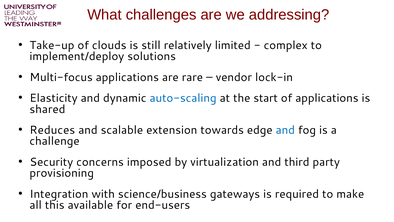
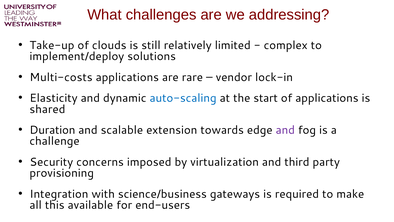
Multi-focus: Multi-focus -> Multi-costs (61, 77)
Reduces: Reduces -> Duration (52, 130)
and colour: blue -> purple (285, 130)
